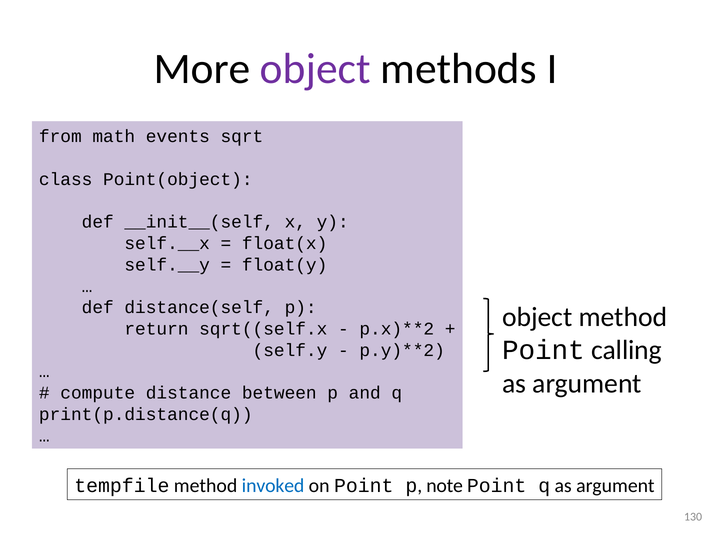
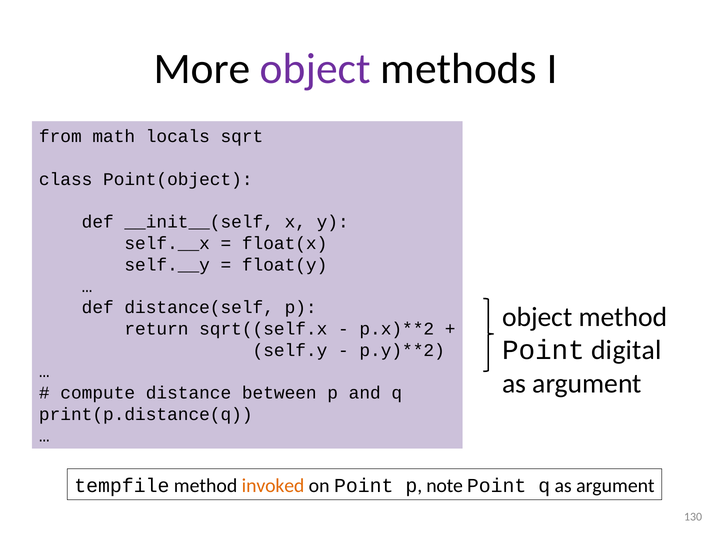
events: events -> locals (178, 137)
calling: calling -> digital (626, 350)
invoked colour: blue -> orange (273, 486)
